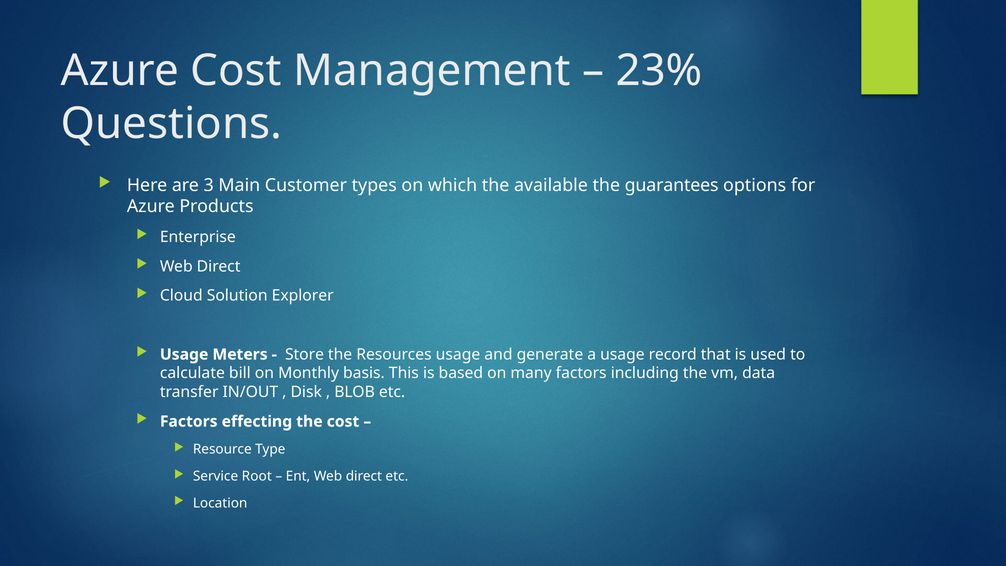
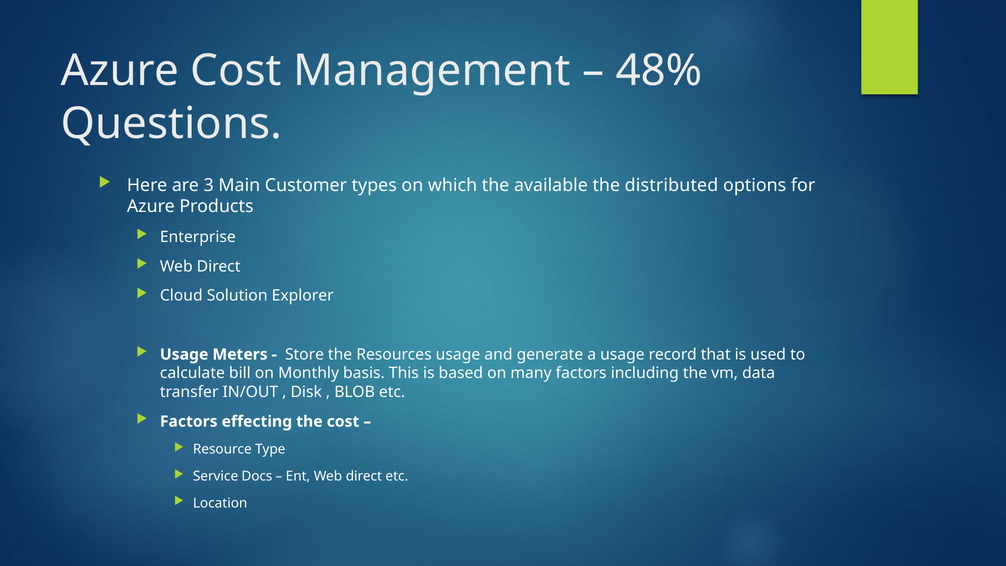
23%: 23% -> 48% (659, 71)
guarantees: guarantees -> distributed (671, 185)
Root: Root -> Docs (257, 476)
